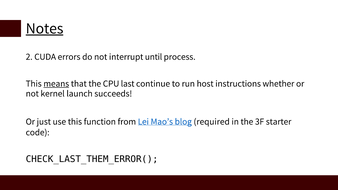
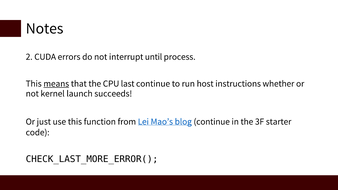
Notes underline: present -> none (45, 28)
blog required: required -> continue (212, 122)
CHECK_LAST_THEM_ERROR(: CHECK_LAST_THEM_ERROR( -> CHECK_LAST_MORE_ERROR( (92, 159)
